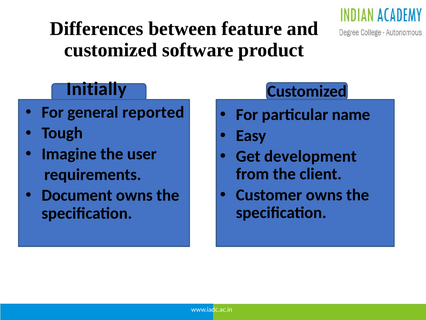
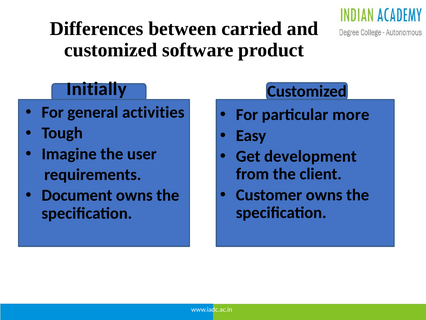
feature: feature -> carried (252, 29)
reported: reported -> activities (153, 112)
name: name -> more (351, 115)
